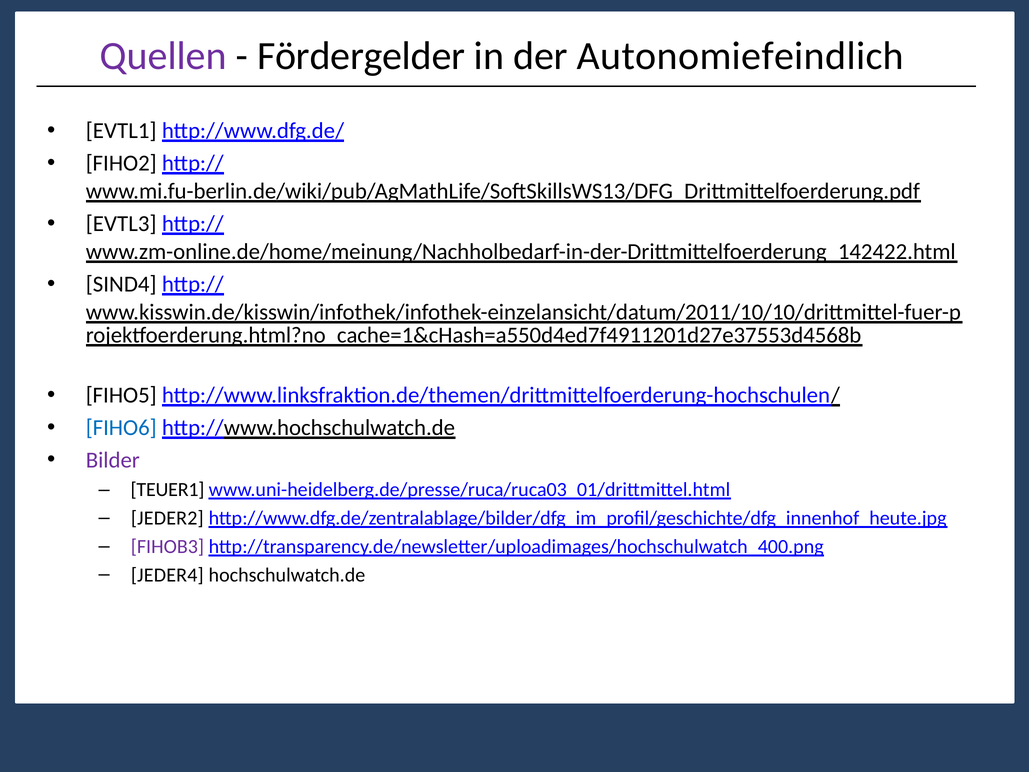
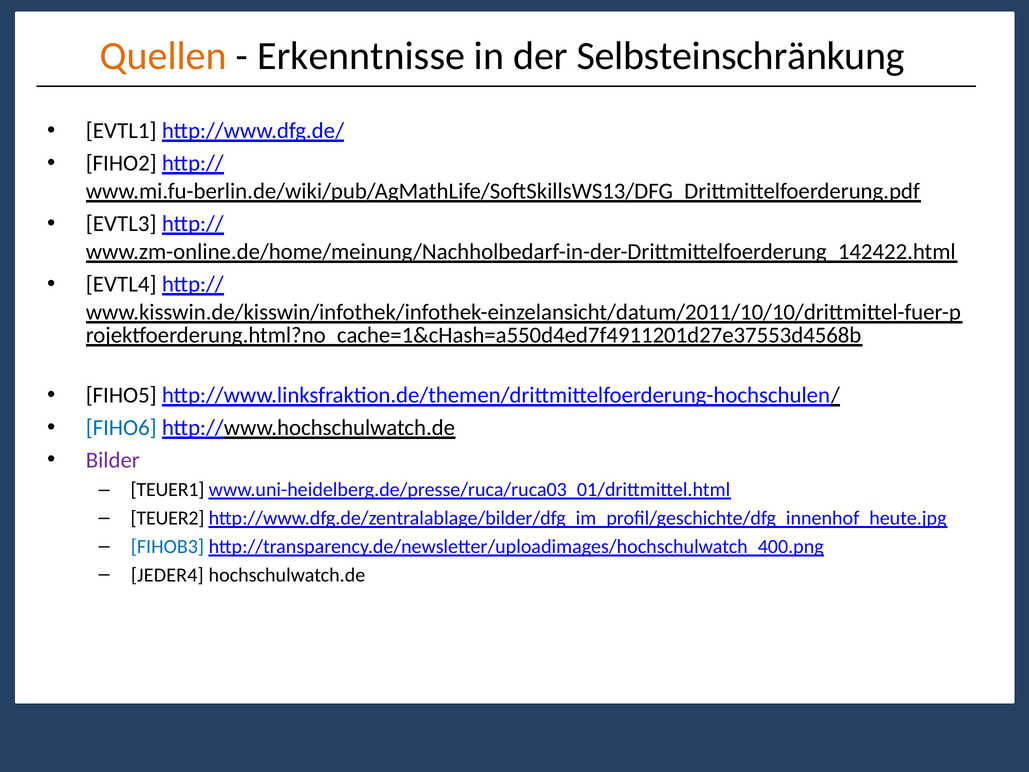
Quellen colour: purple -> orange (163, 56)
Fördergelder: Fördergelder -> Erkenntnisse (361, 56)
Autonomiefeindlich: Autonomiefeindlich -> Selbsteinschränkung (741, 56)
SIND4: SIND4 -> EVTL4 (121, 284)
JEDER2: JEDER2 -> TEUER2 (168, 518)
FIHOB3 colour: purple -> blue (167, 546)
